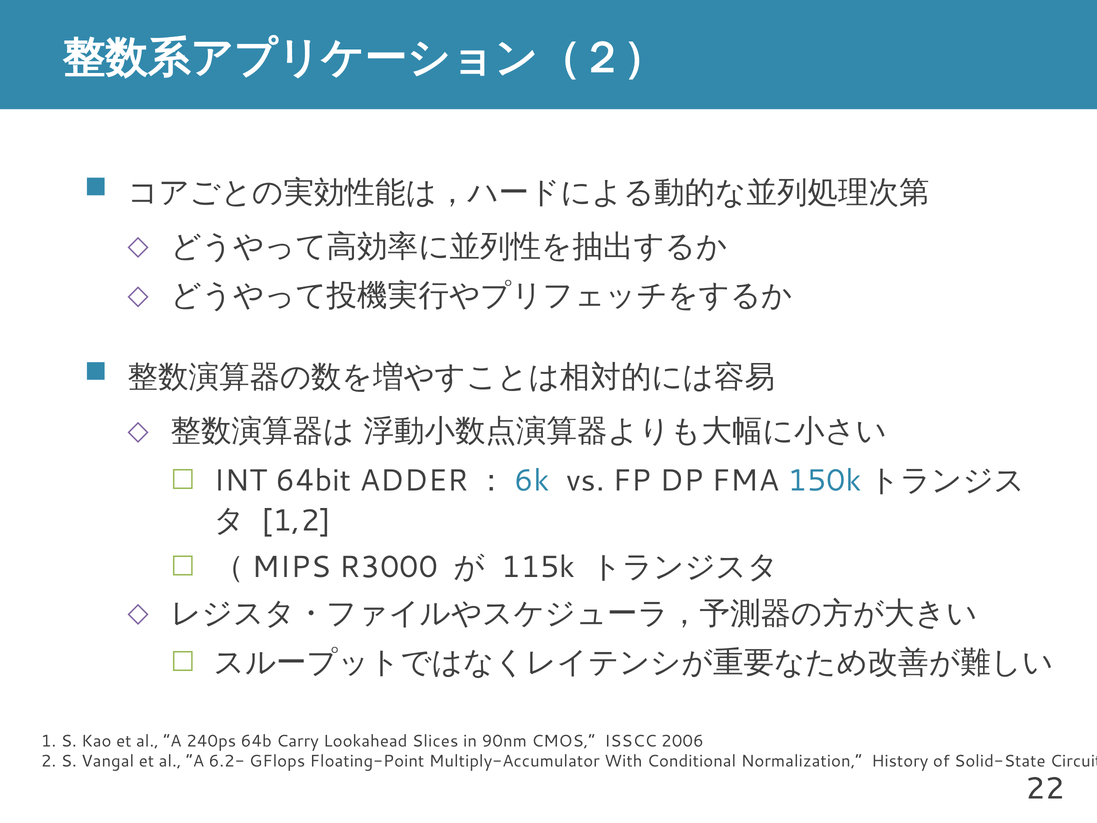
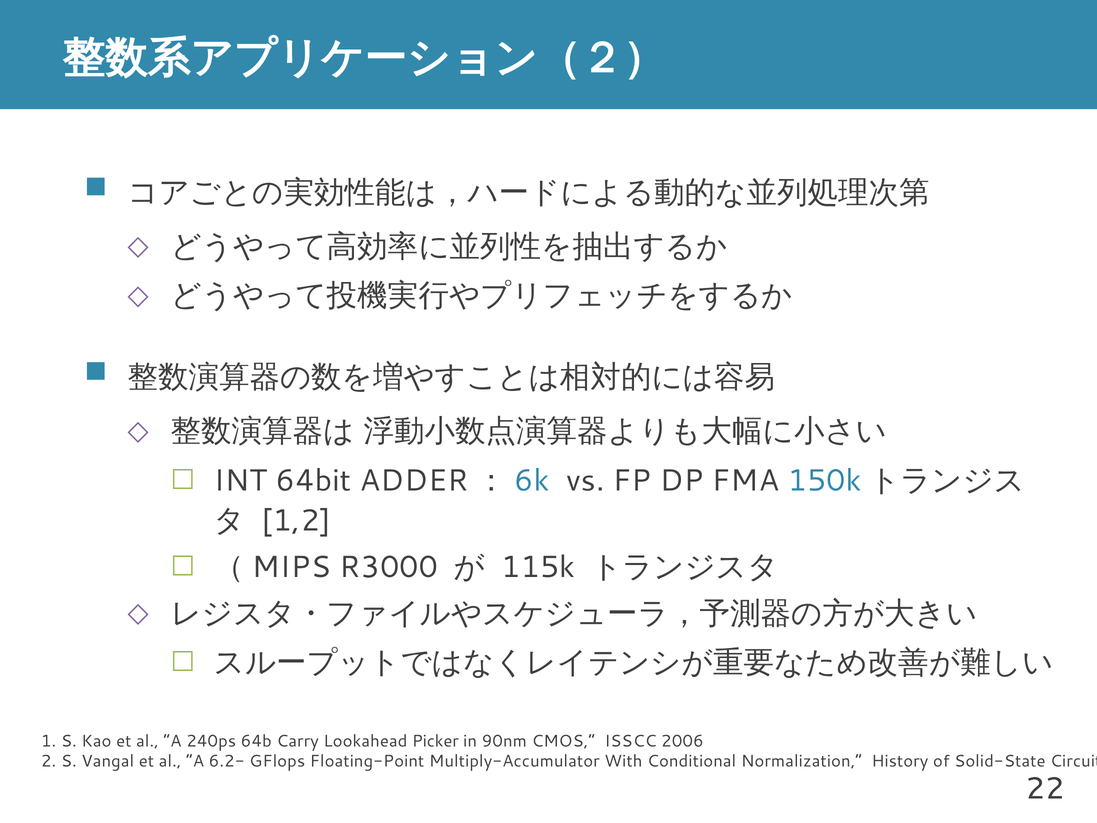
Slices: Slices -> Picker (435, 741)
